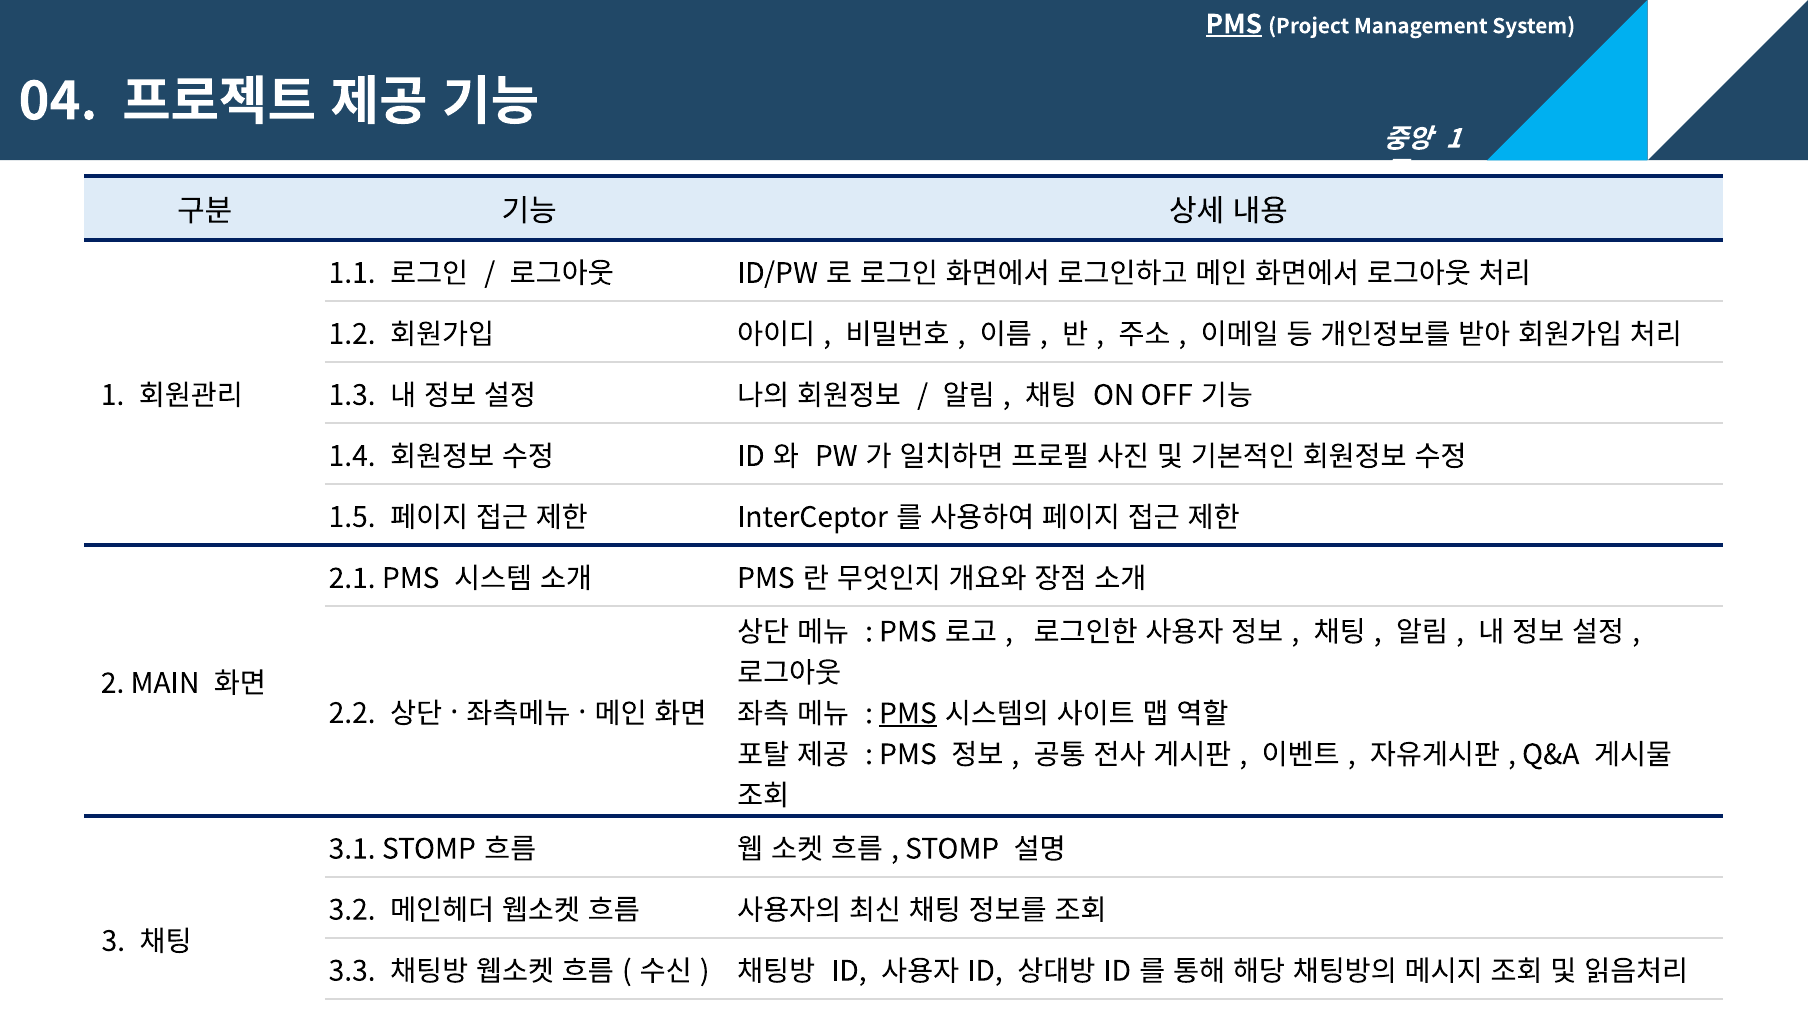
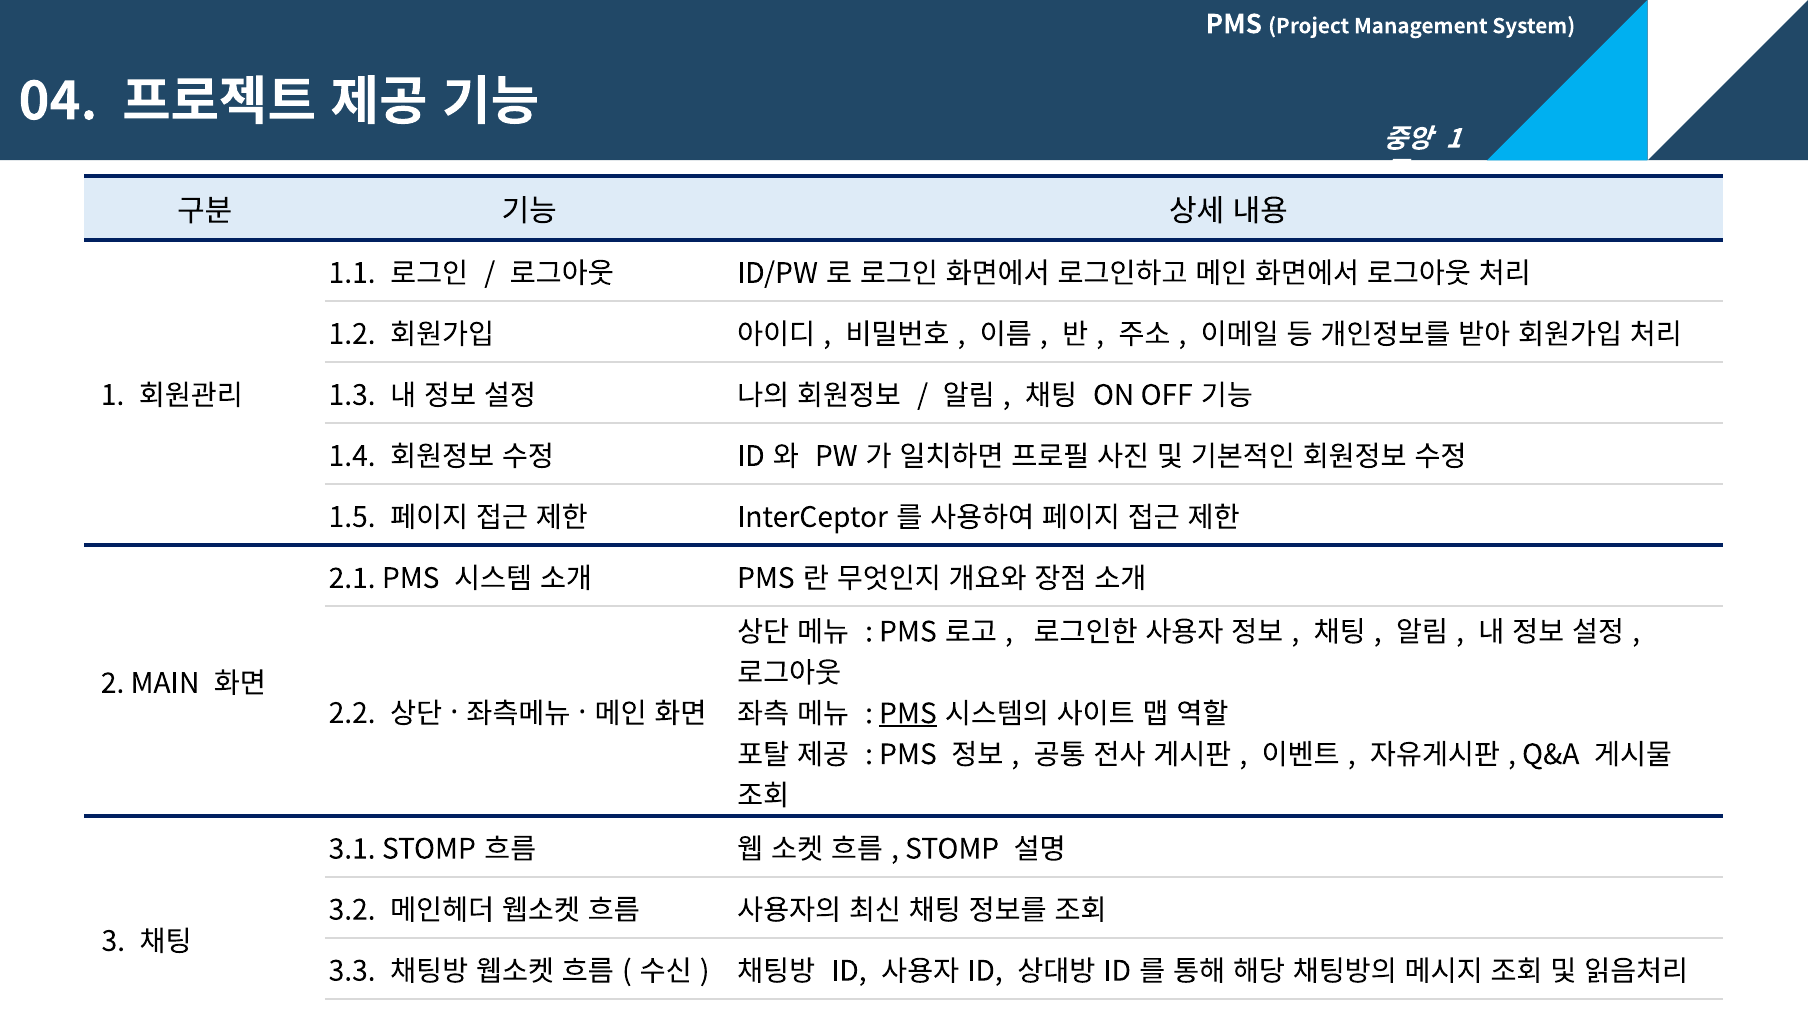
PMS underline: present -> none (1234, 25)
